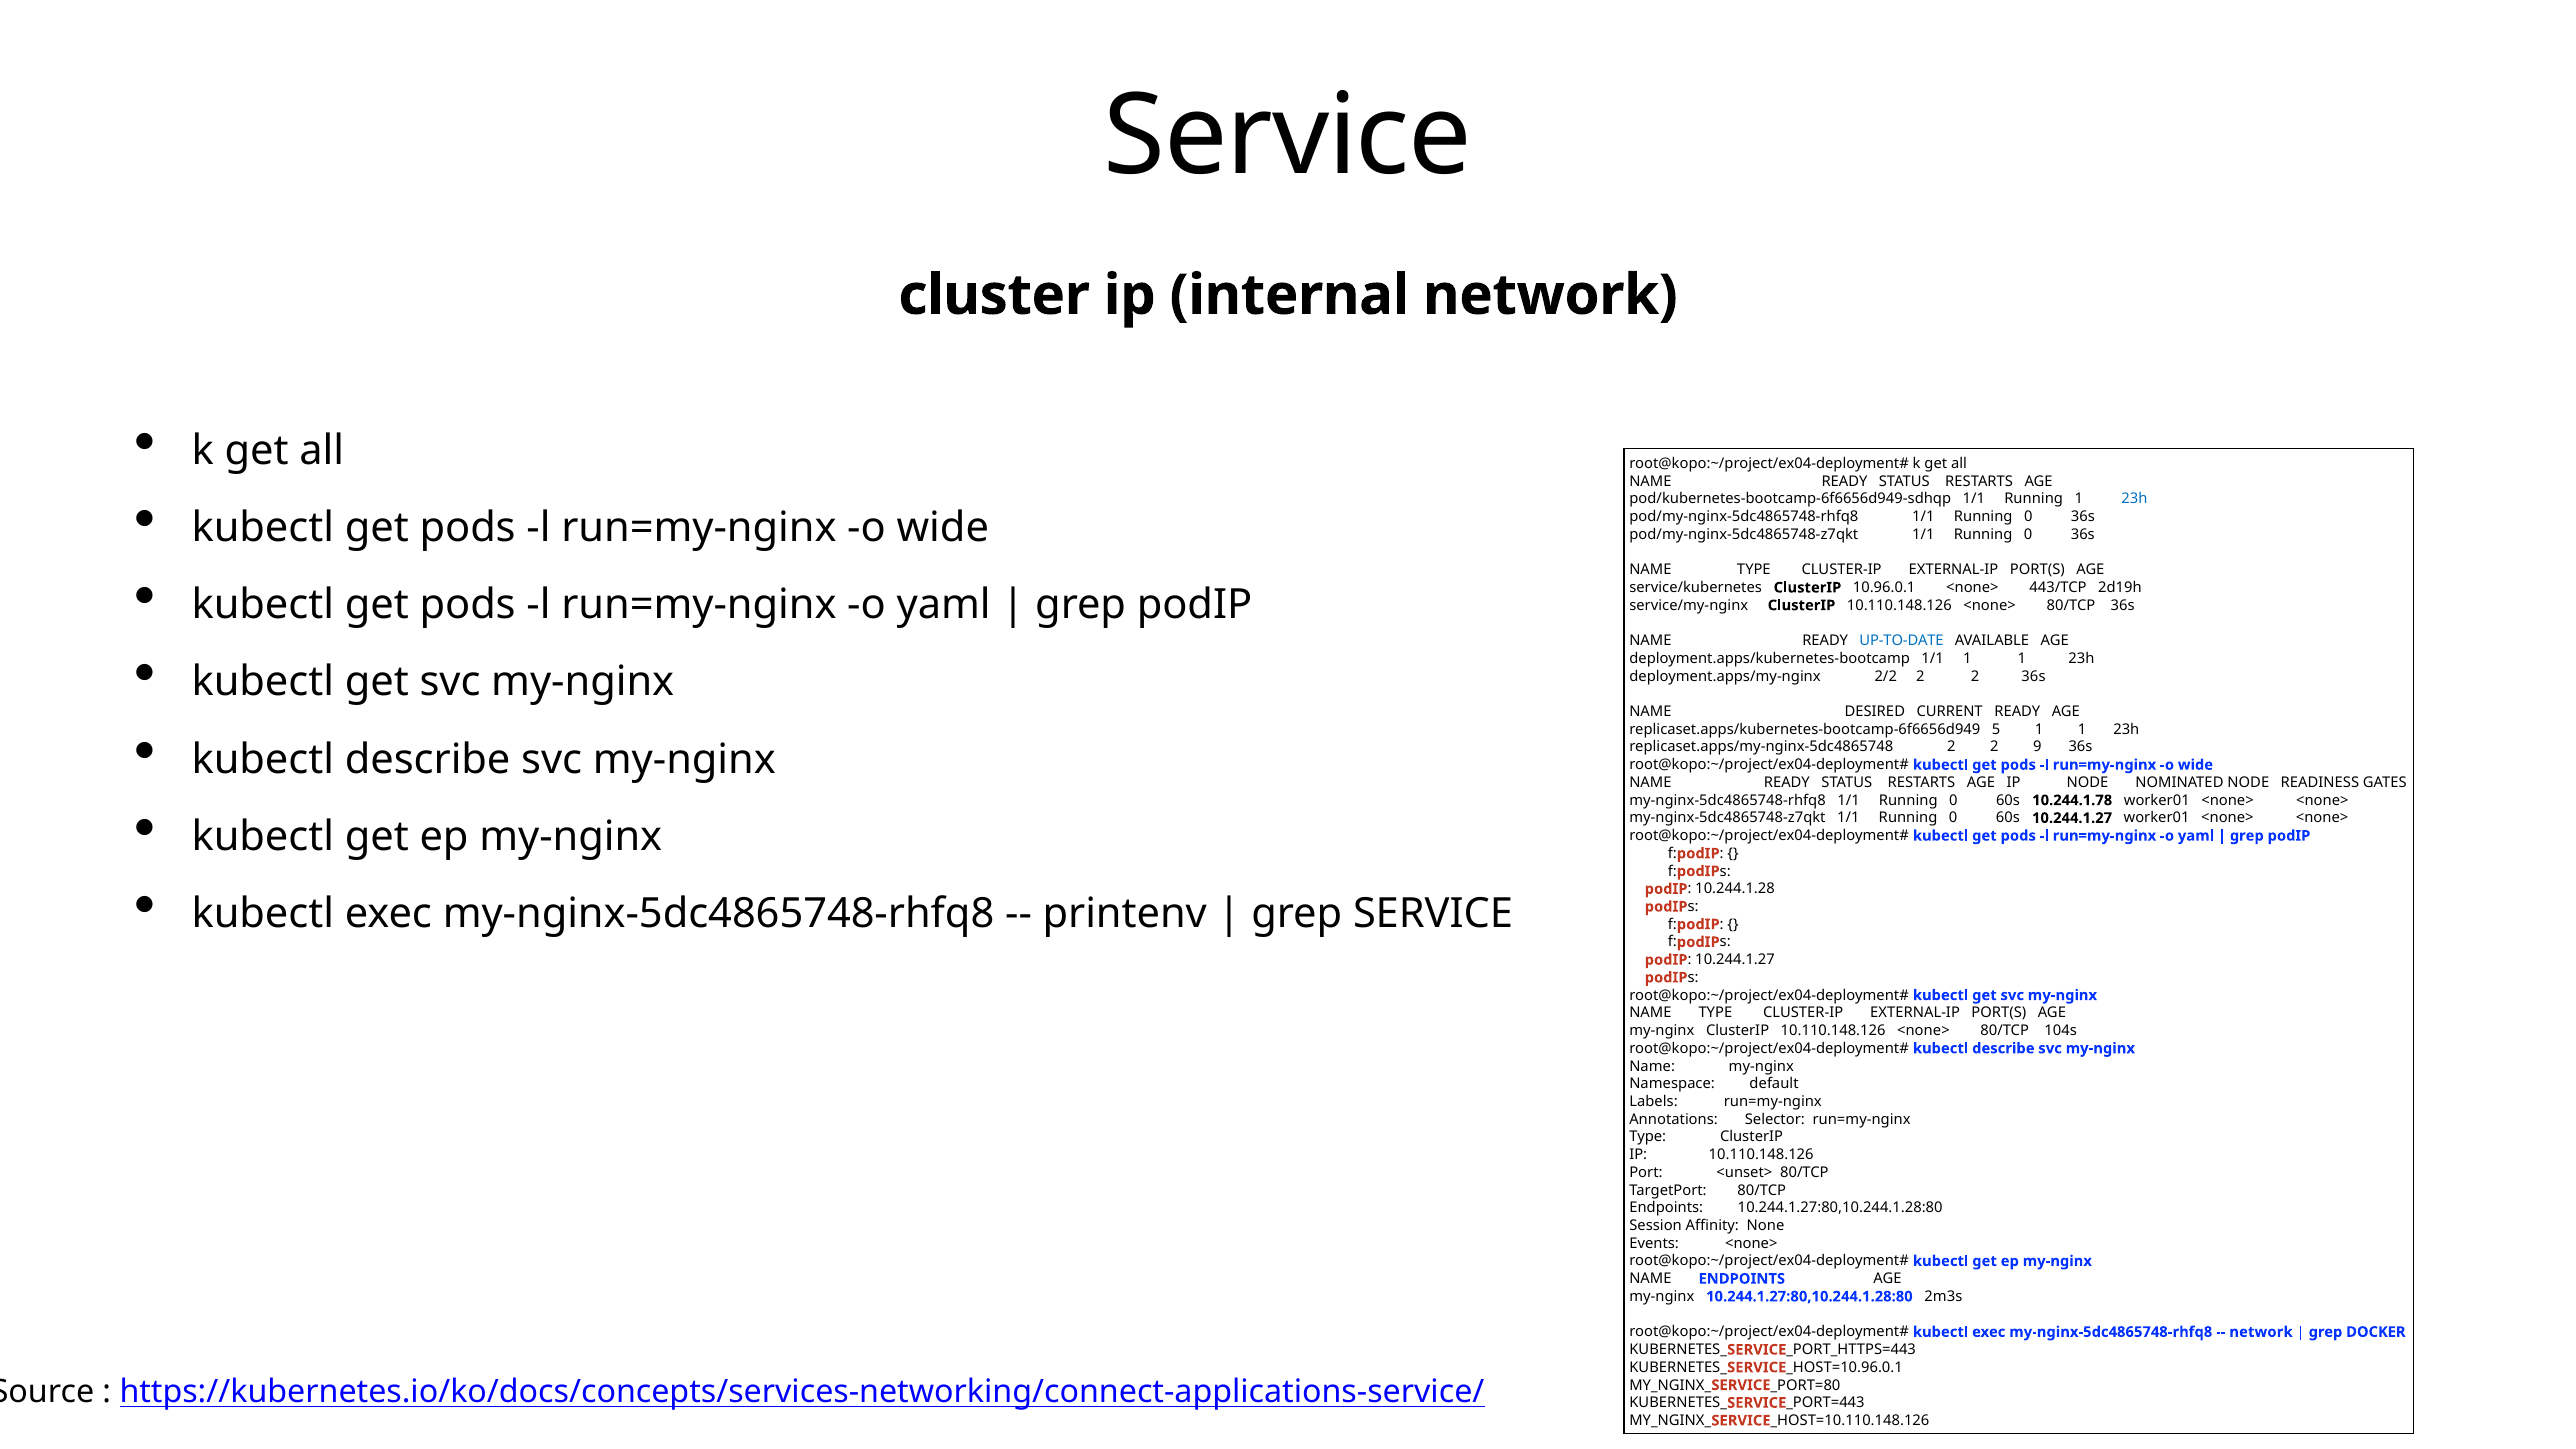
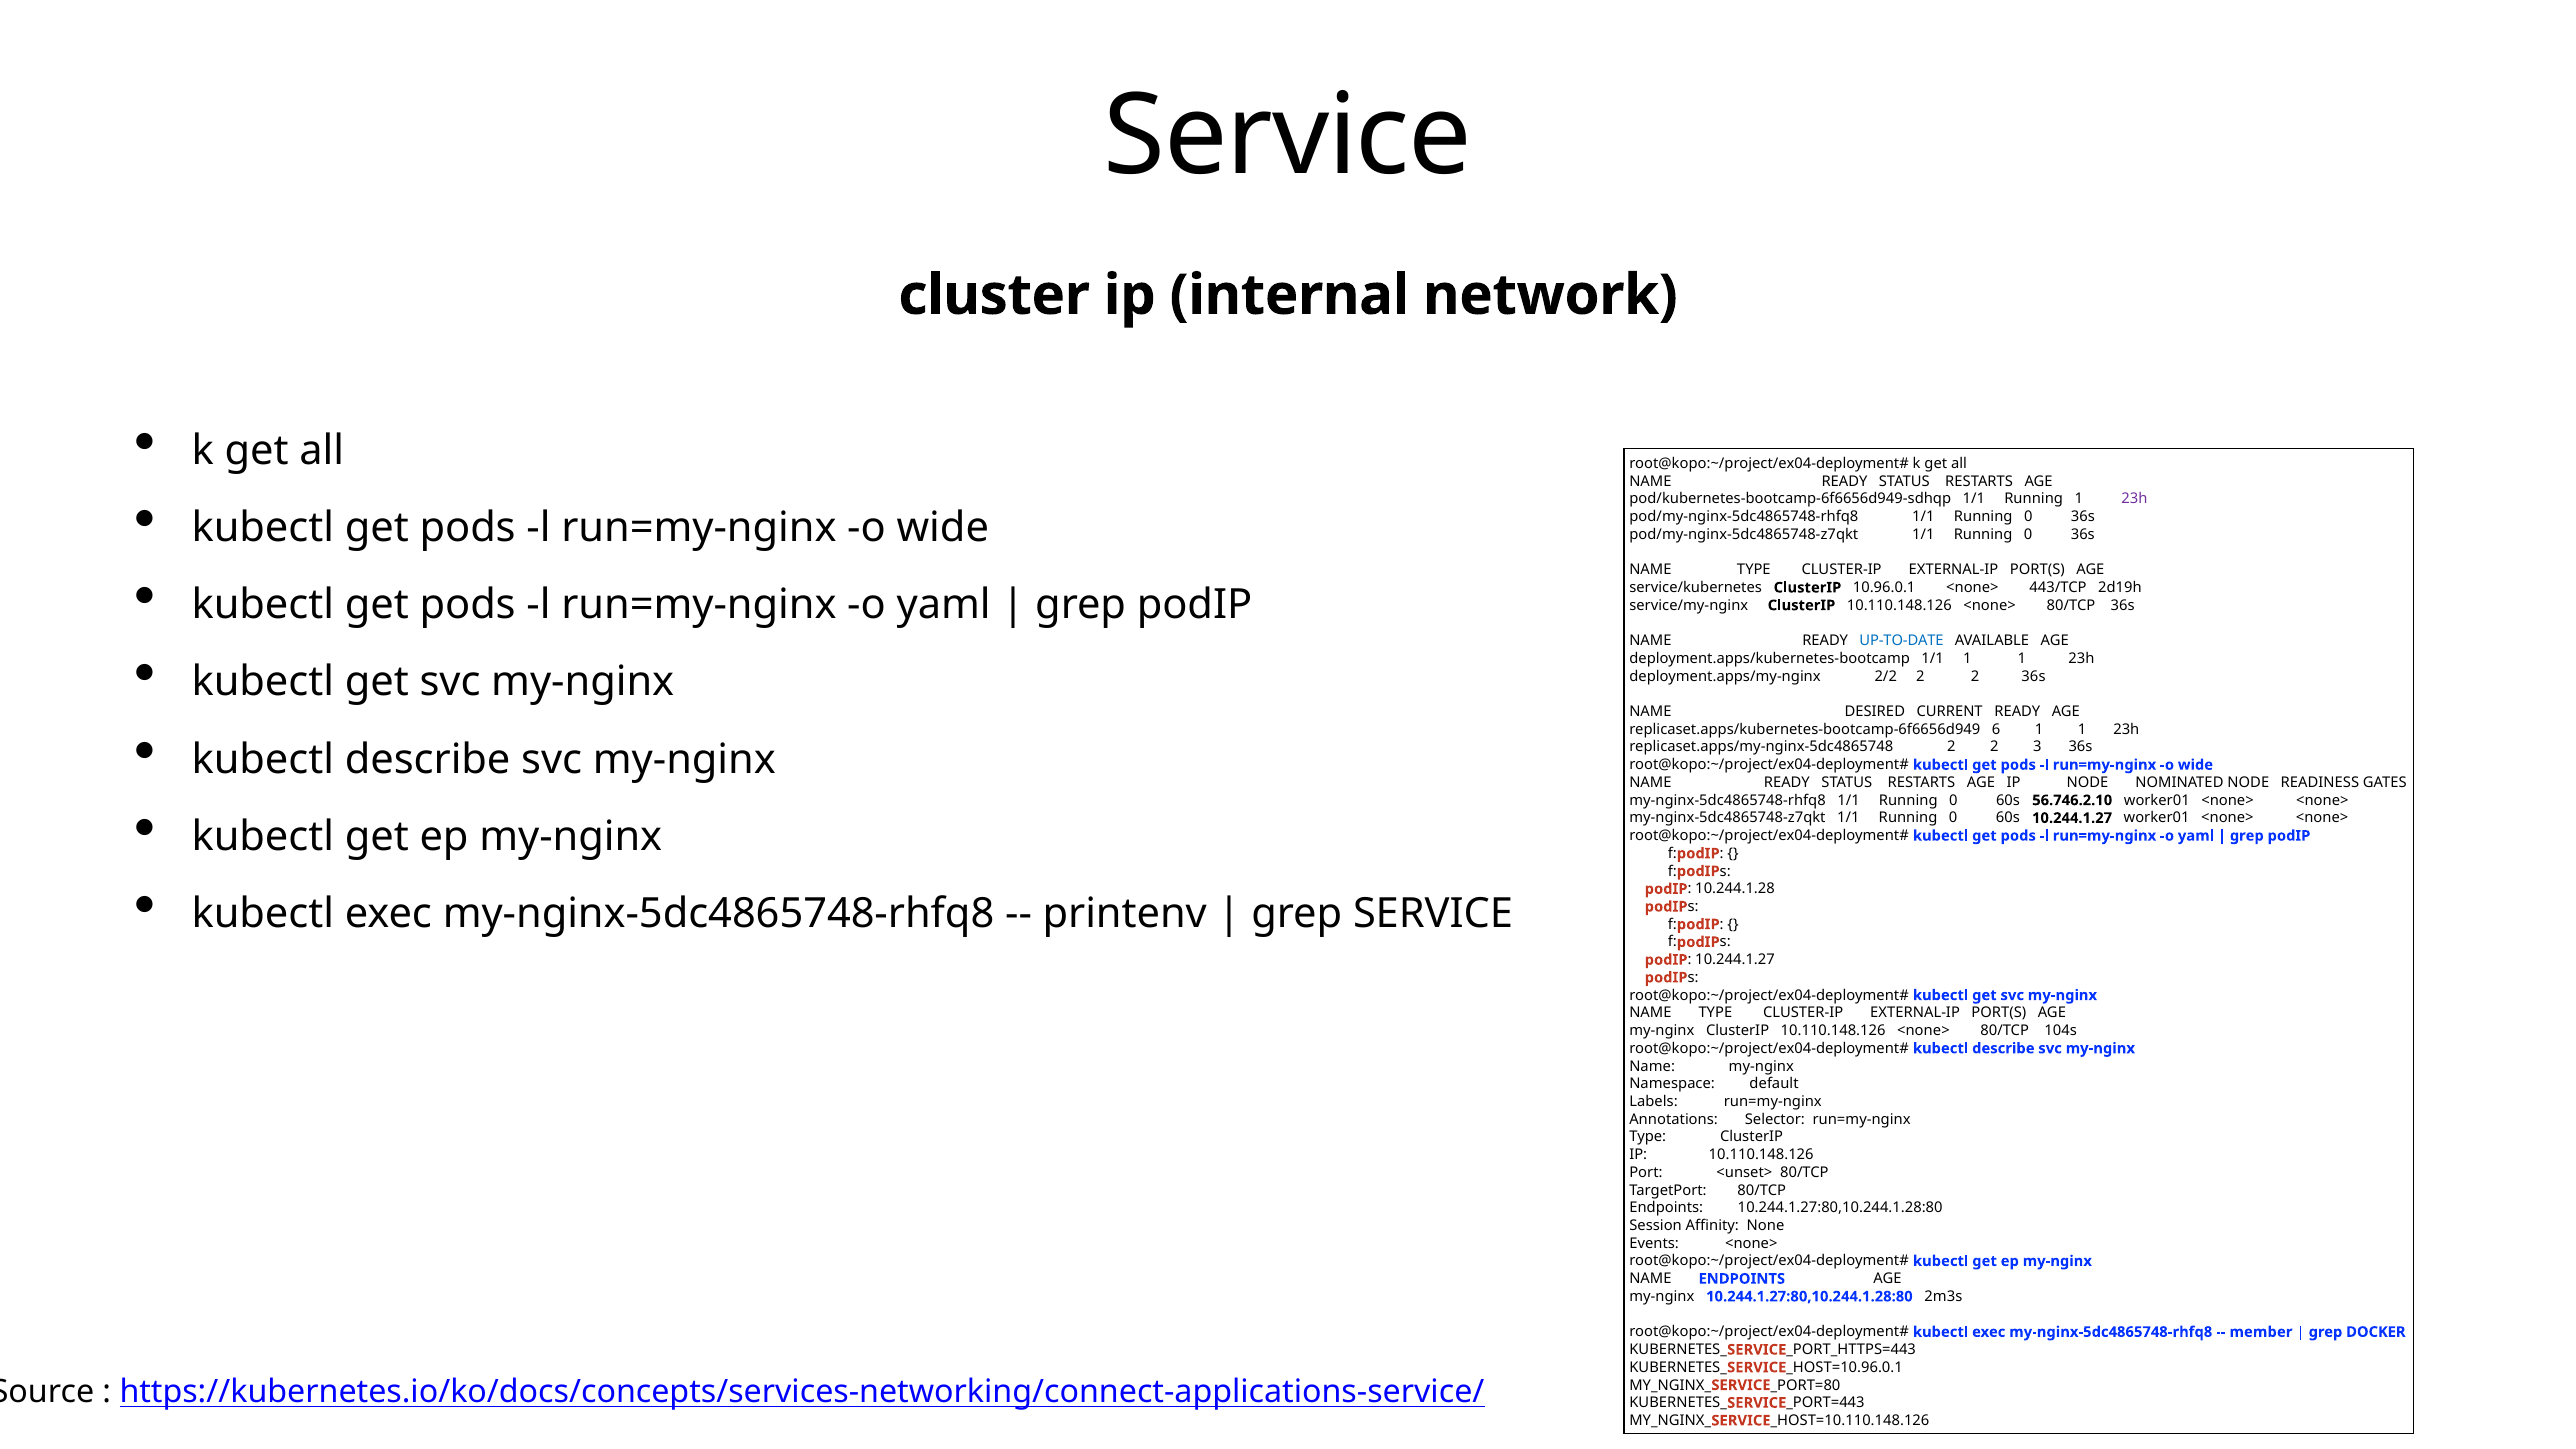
23h colour: blue -> purple (2135, 499)
5: 5 -> 6 (1996, 729)
9: 9 -> 3 (2037, 747)
10.244.1.78: 10.244.1.78 -> 56.746.2.10 (2072, 800)
network: network -> member (2261, 1332)
